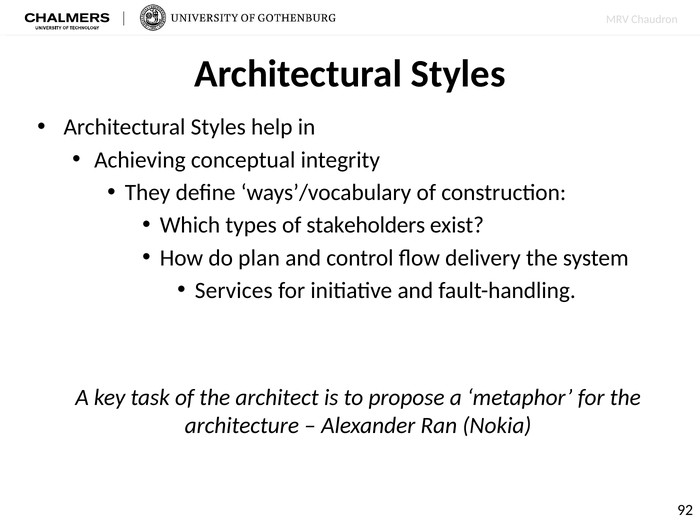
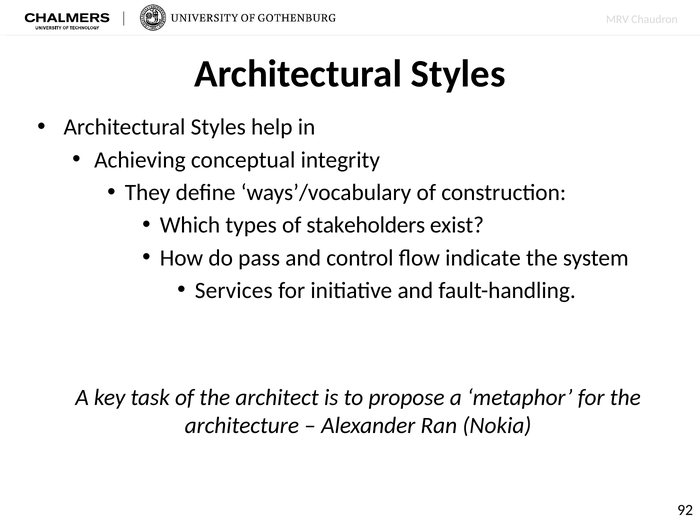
plan: plan -> pass (259, 258)
delivery: delivery -> indicate (483, 258)
